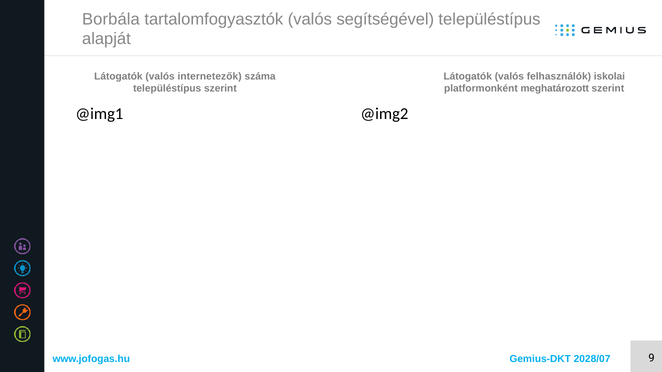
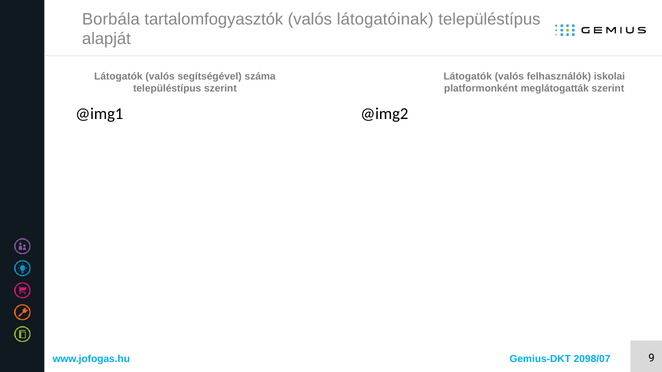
segítségével: segítségével -> látogatóinak (385, 19)
internetezők: internetezők -> segítségével (210, 76)
meghatározott: meghatározott -> meglátogatták (555, 88)
2028/07: 2028/07 -> 2098/07 (592, 360)
